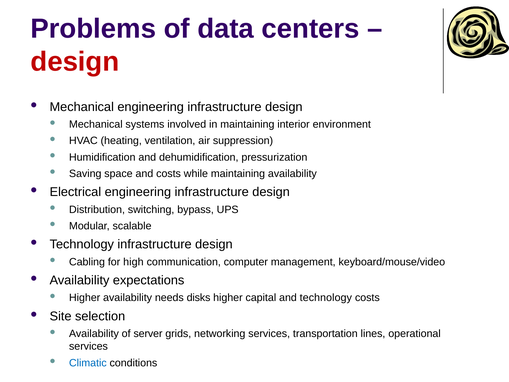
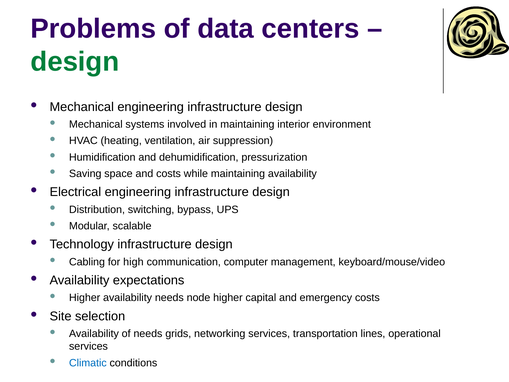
design colour: red -> green (75, 62)
disks: disks -> node (198, 298)
and technology: technology -> emergency (326, 298)
of server: server -> needs (148, 334)
